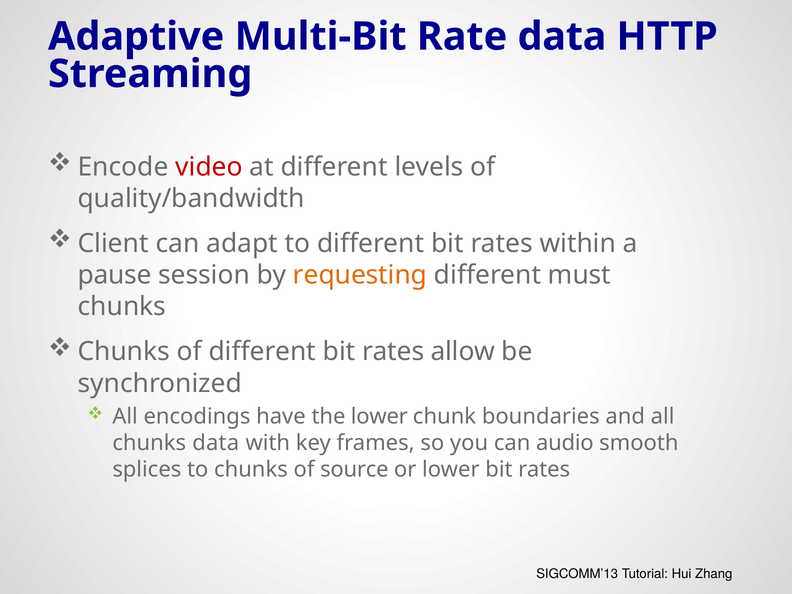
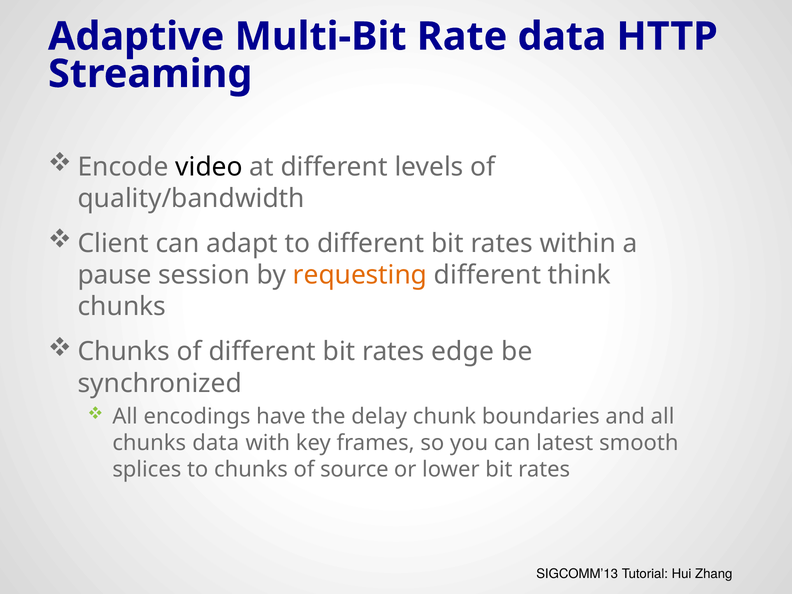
video colour: red -> black (209, 167)
must: must -> think (579, 275)
allow: allow -> edge (463, 352)
the lower: lower -> delay (379, 416)
audio: audio -> latest (565, 443)
